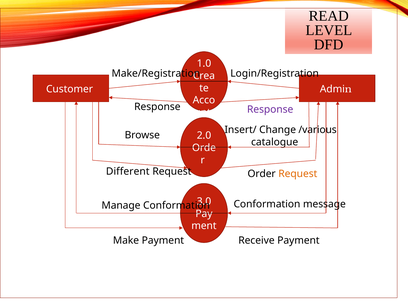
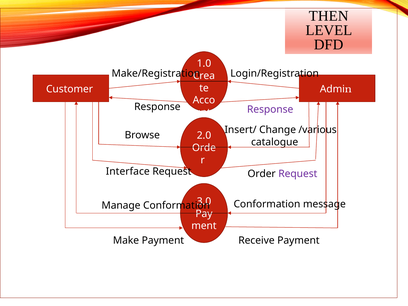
READ: READ -> THEN (329, 16)
Different: Different -> Interface (128, 172)
Request colour: orange -> purple (298, 174)
